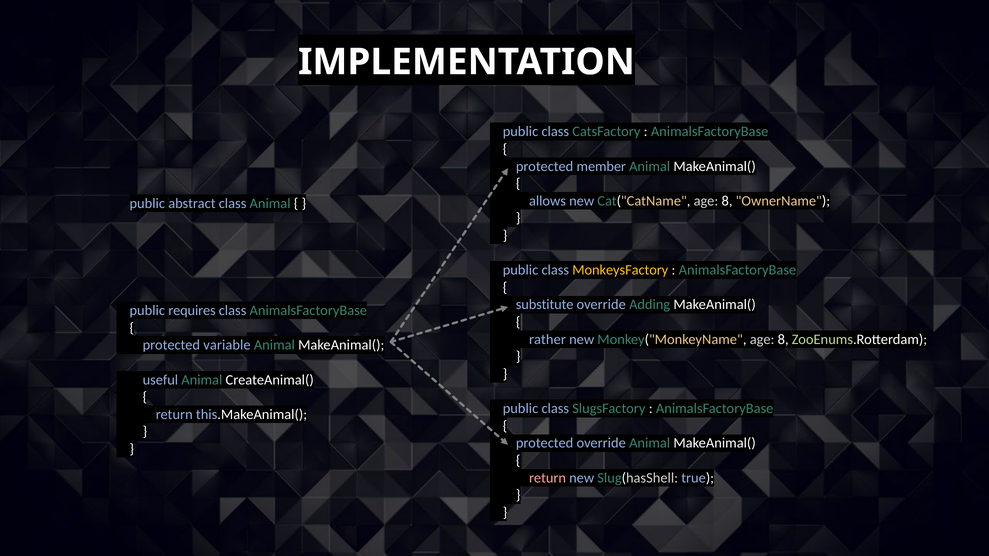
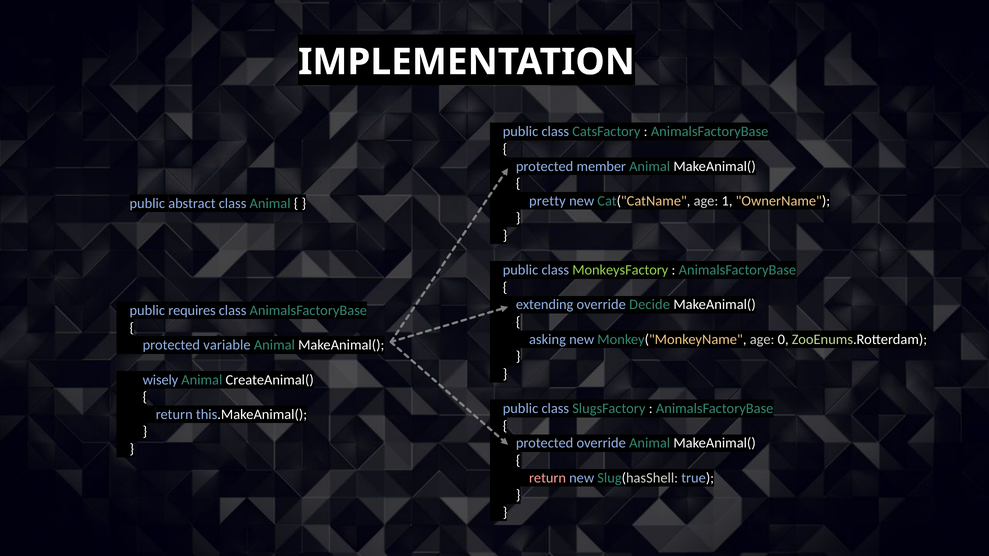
allows: allows -> pretty (547, 201)
Cat("CatName age 8: 8 -> 1 (727, 201)
MonkeysFactory colour: yellow -> light green (620, 270)
substitute: substitute -> extending (545, 305)
Adding: Adding -> Decide (650, 305)
rather: rather -> asking (547, 340)
Monkey("MonkeyName age 8: 8 -> 0 (783, 340)
useful: useful -> wisely (160, 380)
